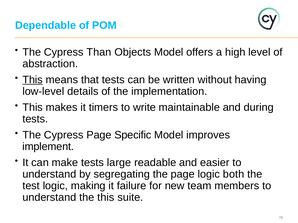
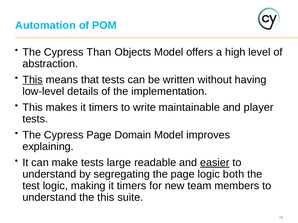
Dependable: Dependable -> Automation (45, 25)
during: during -> player (259, 108)
Specific: Specific -> Domain (133, 135)
implement: implement -> explaining (48, 147)
easier underline: none -> present (215, 163)
making it failure: failure -> timers (132, 186)
